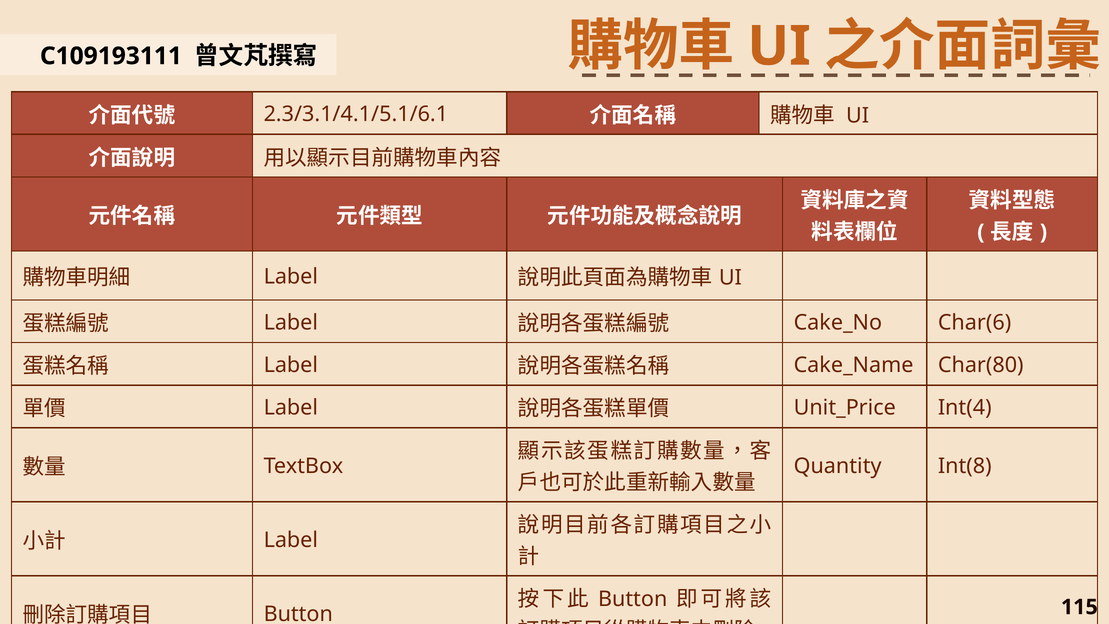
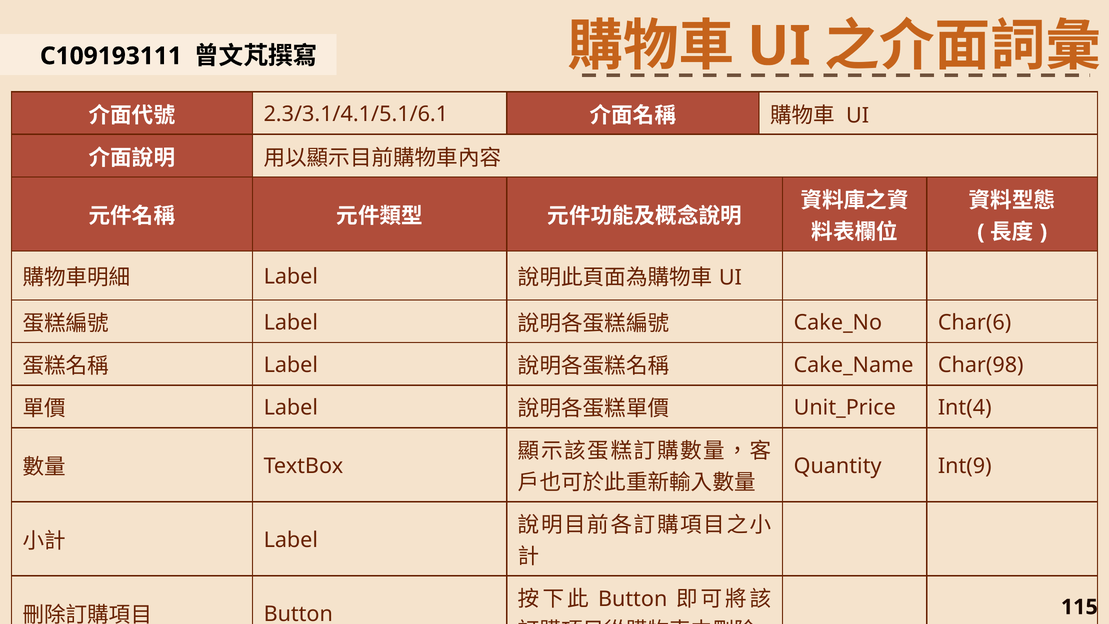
Char(80: Char(80 -> Char(98 (981, 365)
Int(8: Int(8 -> Int(9 (965, 466)
